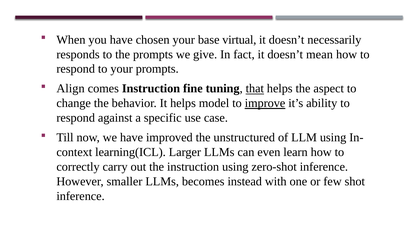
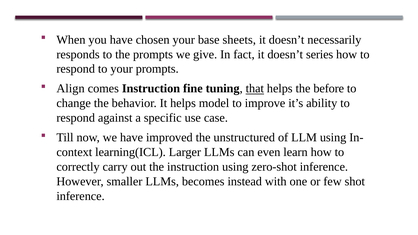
virtual: virtual -> sheets (239, 40)
mean: mean -> series (320, 54)
aspect: aspect -> before (329, 89)
improve underline: present -> none (265, 103)
